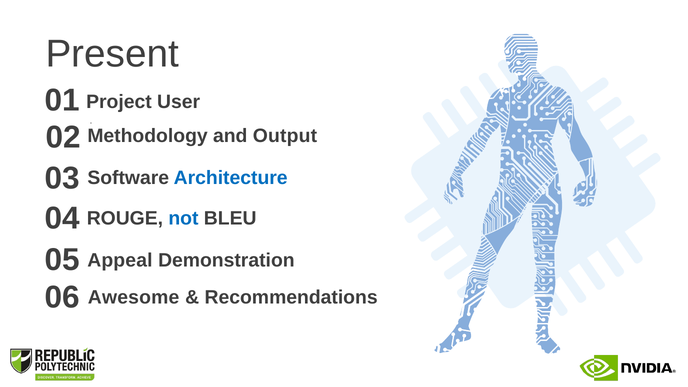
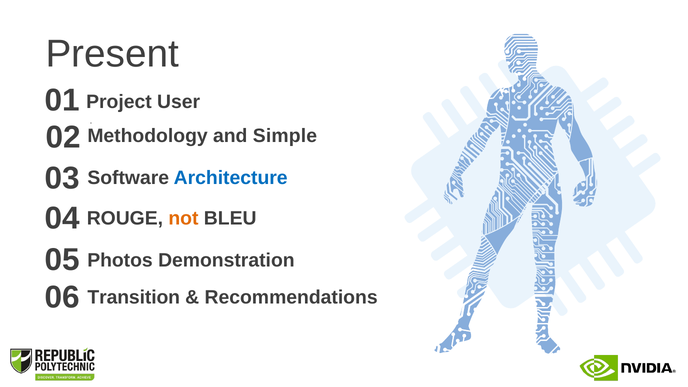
Output: Output -> Simple (285, 136)
not colour: blue -> orange (183, 218)
Appeal: Appeal -> Photos (120, 261)
Awesome: Awesome -> Transition (134, 298)
